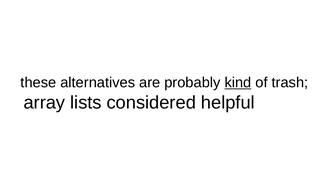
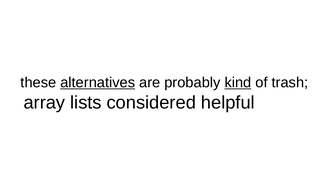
alternatives underline: none -> present (98, 83)
